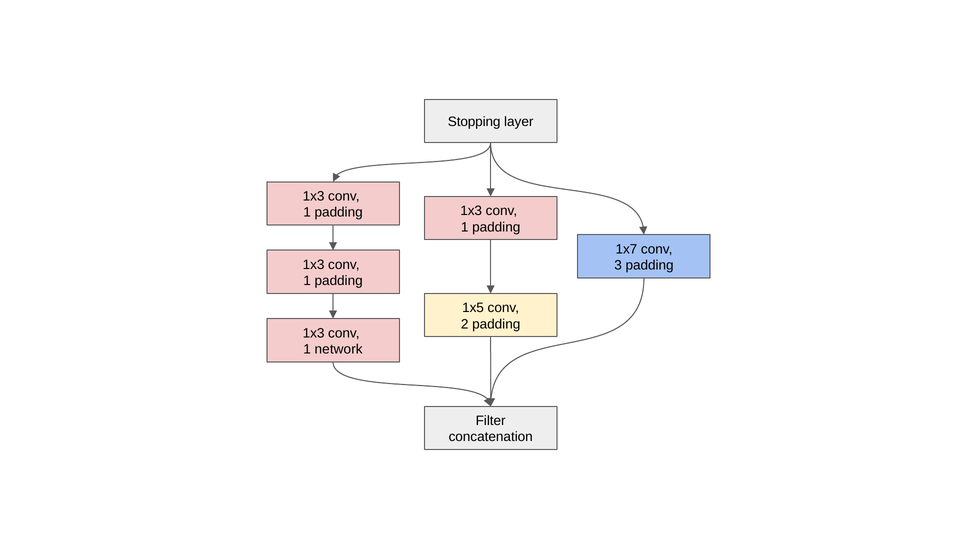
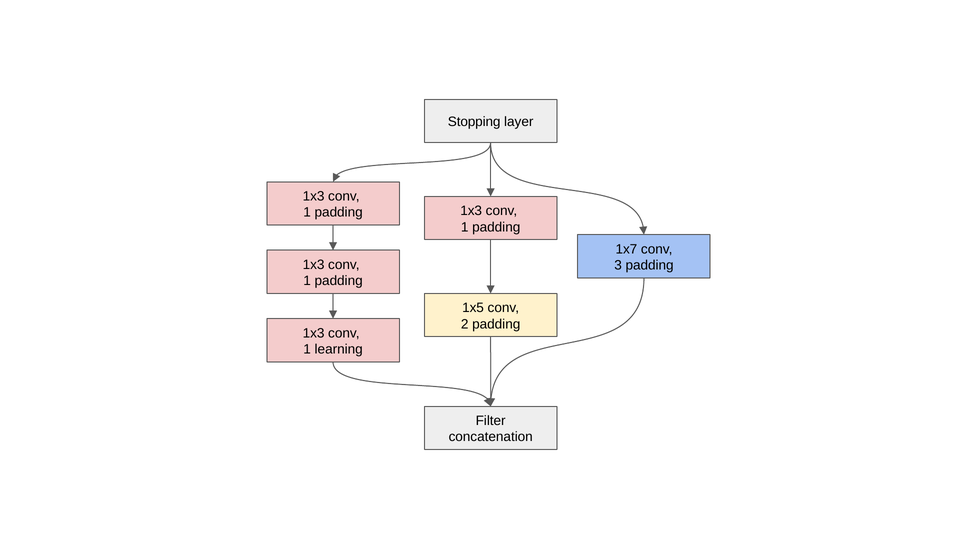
network: network -> learning (339, 350)
